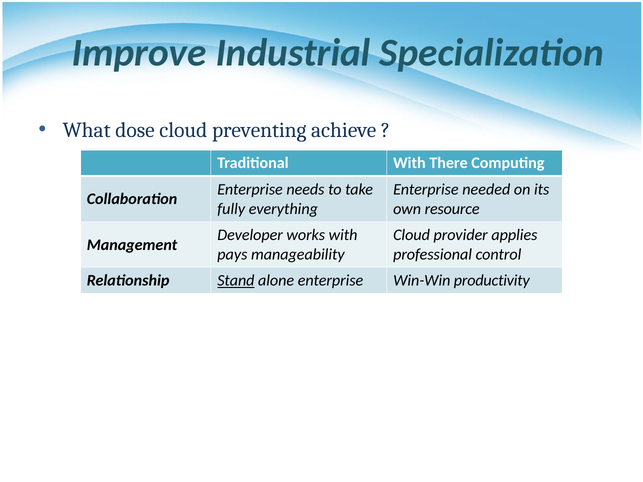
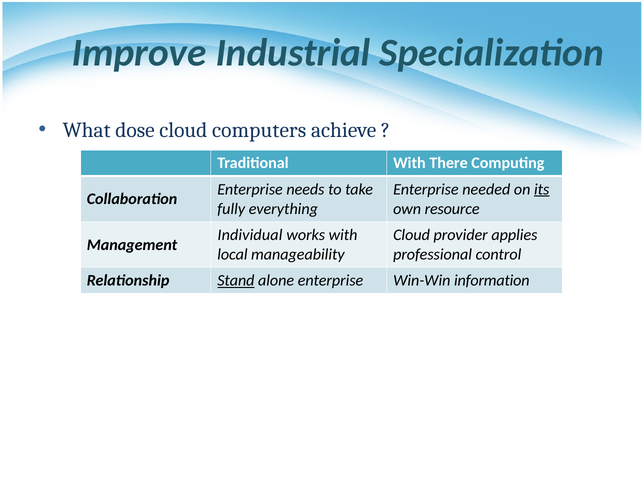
preventing: preventing -> computers (259, 130)
its underline: none -> present (542, 189)
Developer: Developer -> Individual (250, 235)
pays: pays -> local (232, 255)
productivity: productivity -> information (492, 281)
